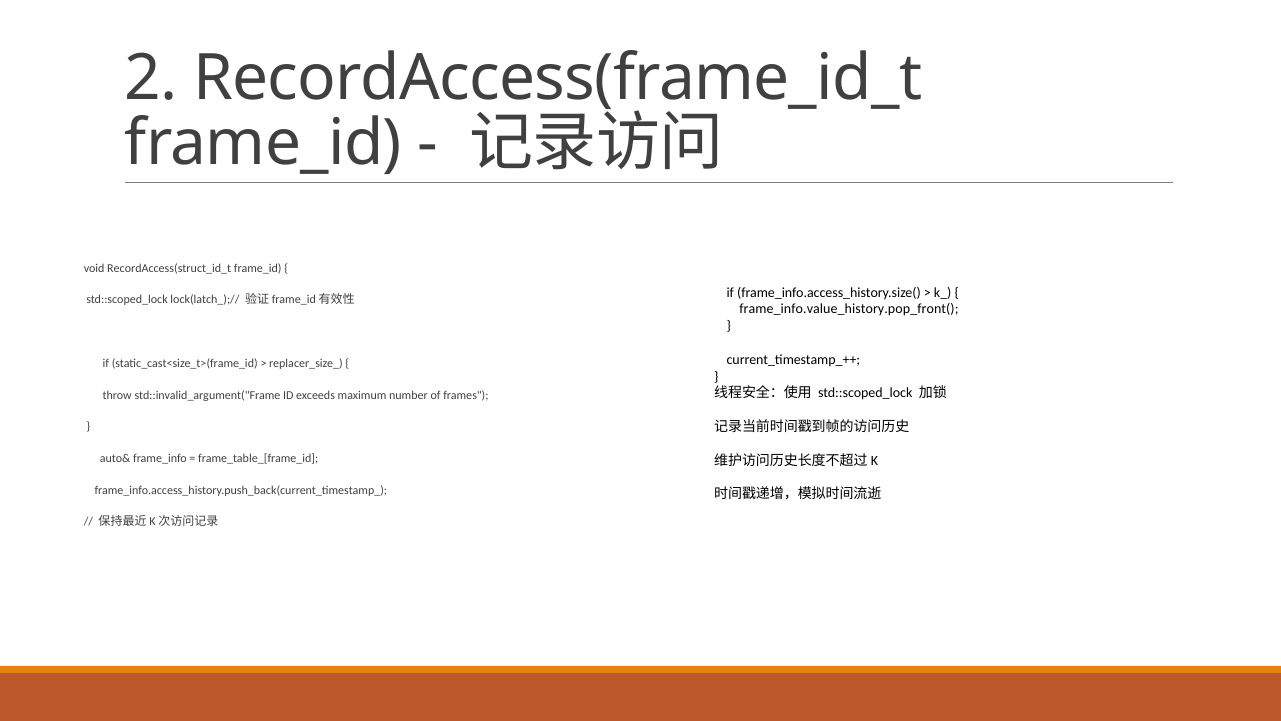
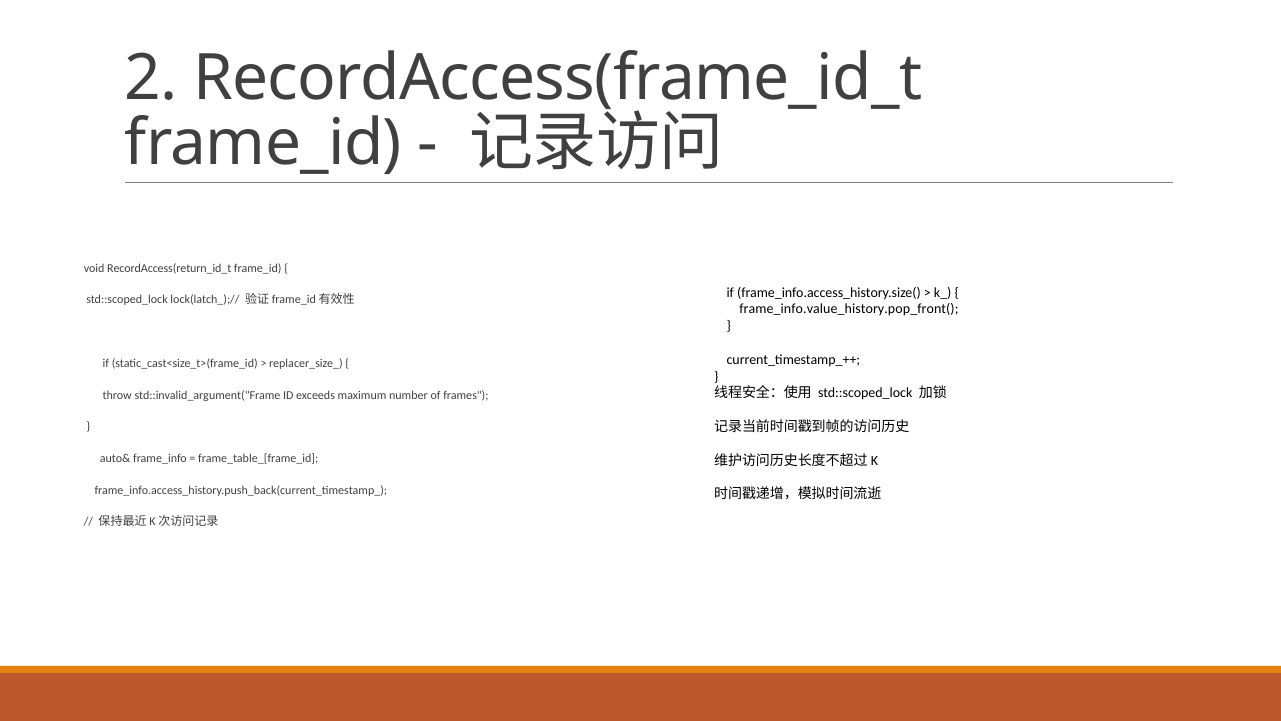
RecordAccess(struct_id_t: RecordAccess(struct_id_t -> RecordAccess(return_id_t (169, 268)
